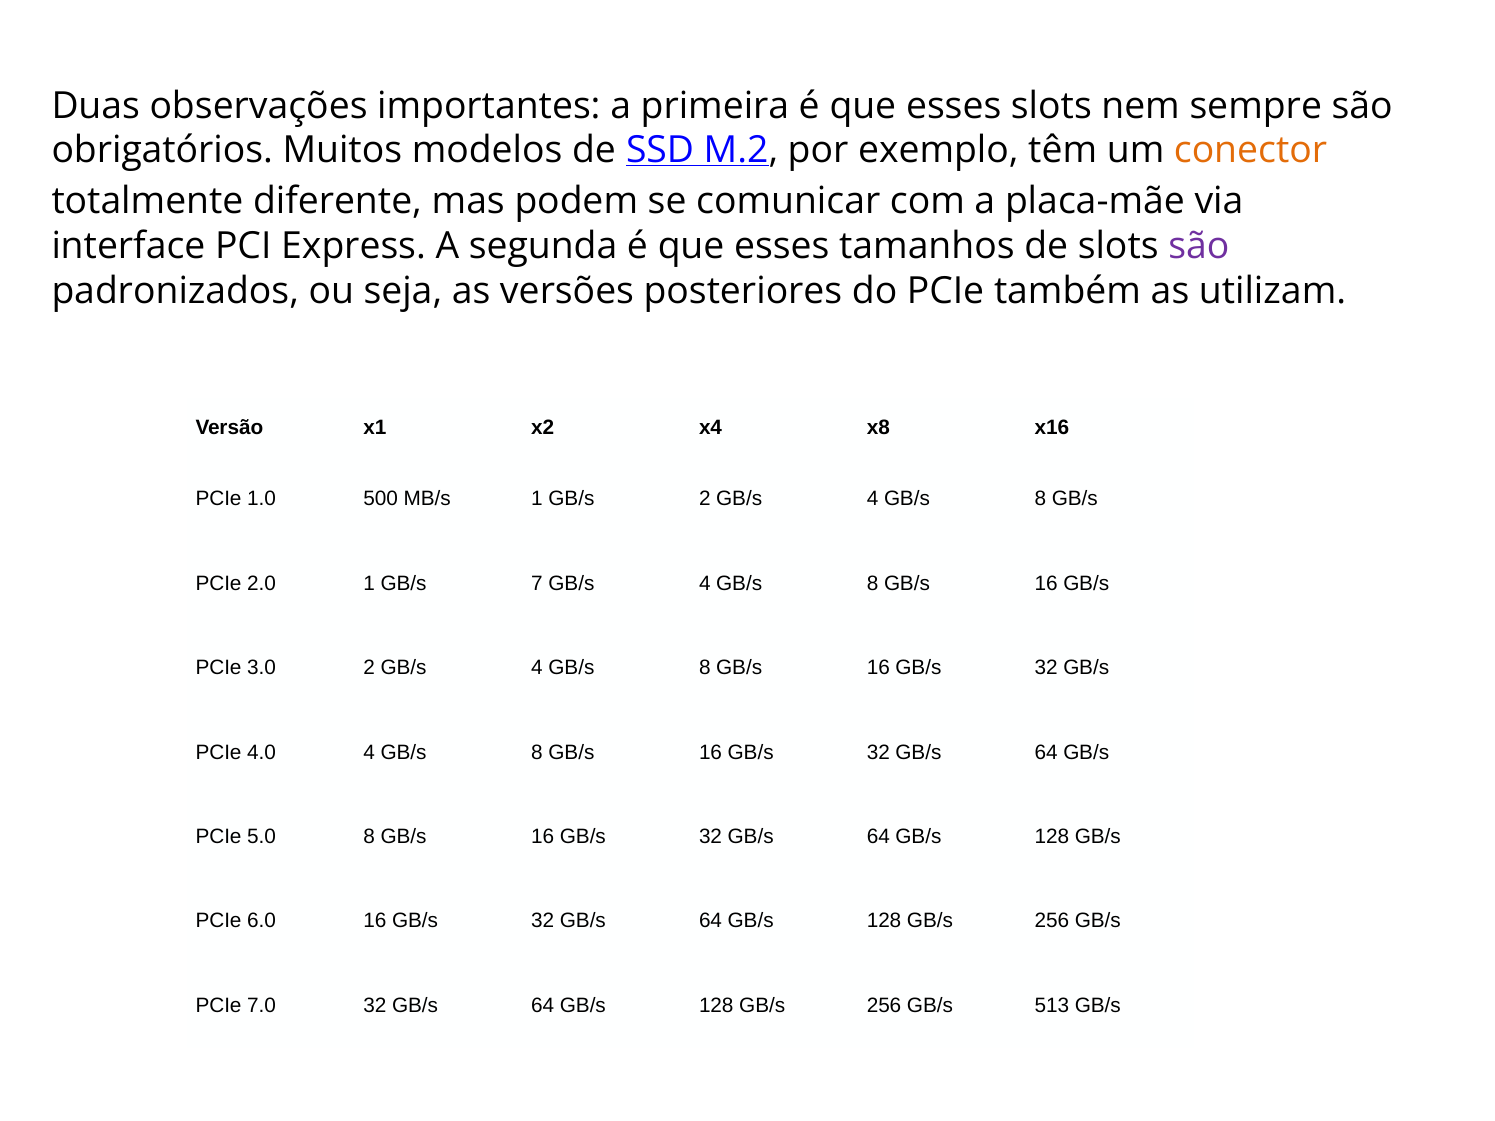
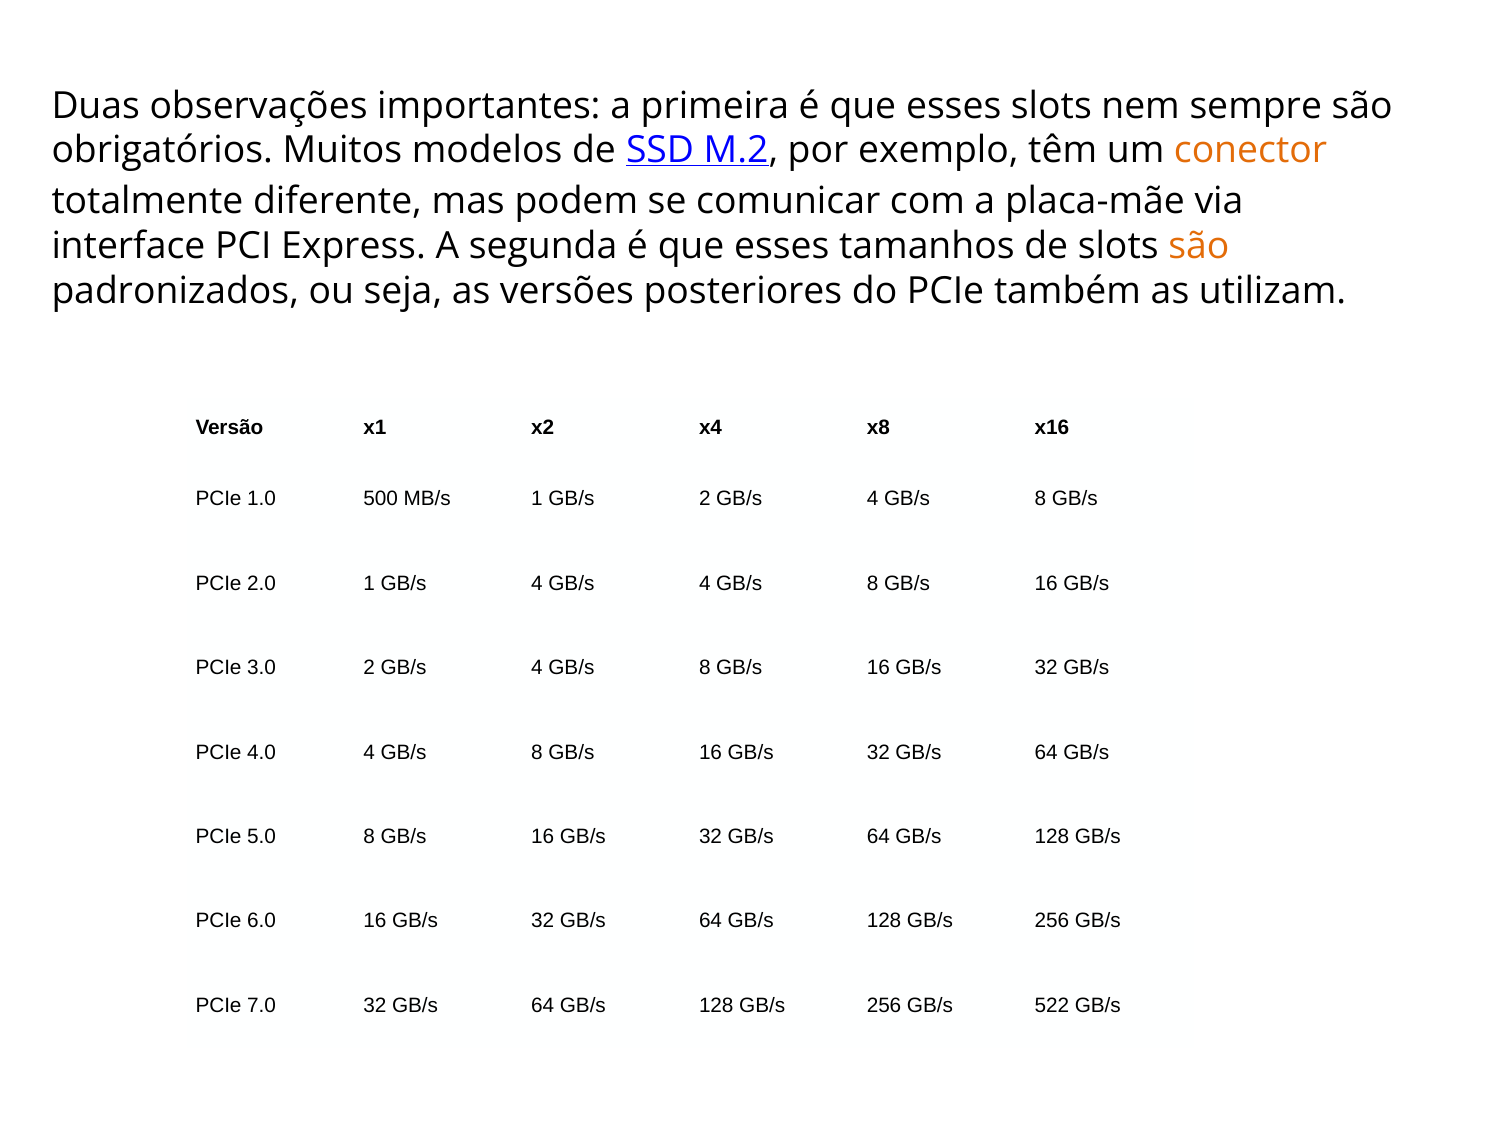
são colour: purple -> orange (1199, 246)
1 GB/s 7: 7 -> 4 (537, 584)
513: 513 -> 522 (1052, 1006)
